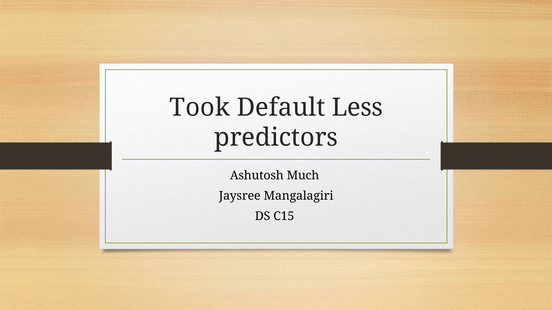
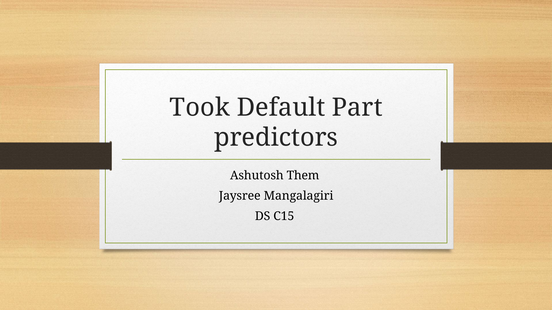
Less: Less -> Part (357, 108)
Much: Much -> Them (303, 176)
